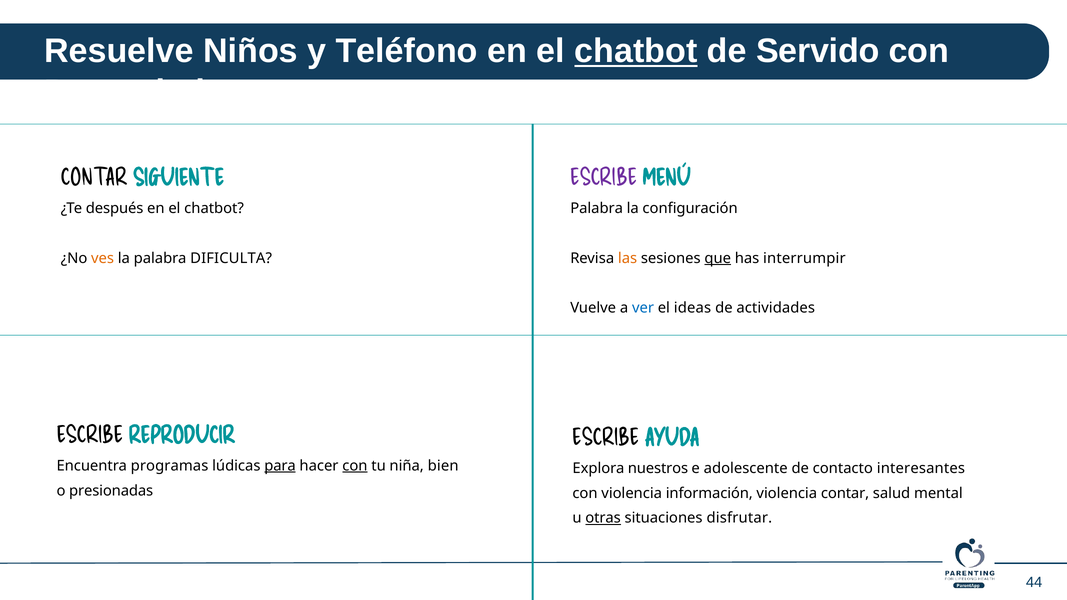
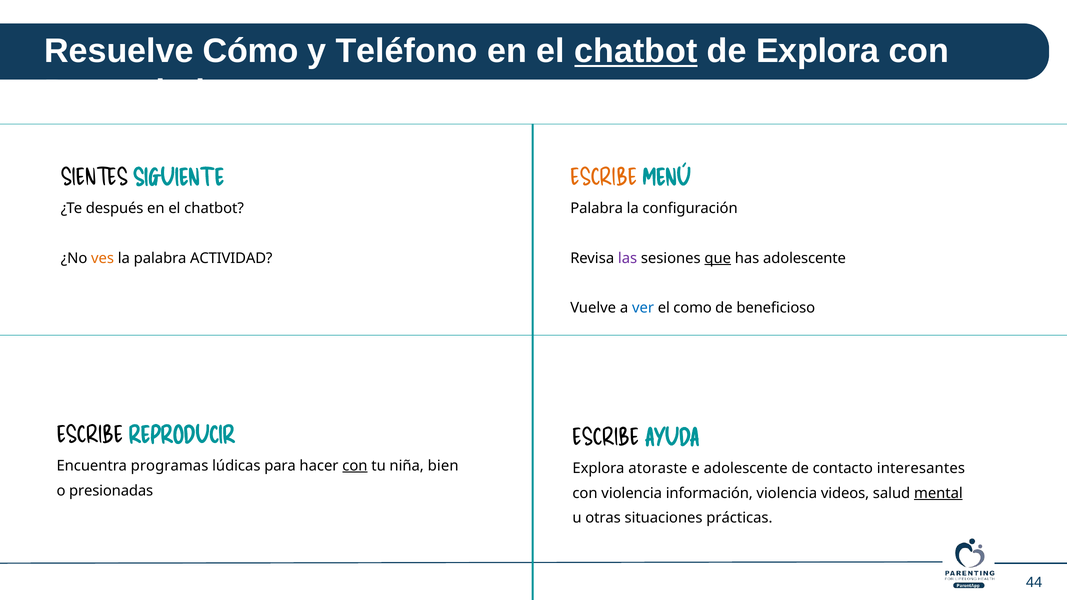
Niños: Niños -> Cómo (251, 51)
de Servido: Servido -> Explora (818, 51)
CONTAR: CONTAR -> SIENTES (94, 178)
ESCRIBE colour: purple -> orange (604, 178)
DIFICULTA: DIFICULTA -> ACTIVIDAD (231, 258)
las colour: orange -> purple (628, 258)
has interrumpir: interrumpir -> adolescente (805, 258)
ideas: ideas -> como (693, 308)
actividades: actividades -> beneficioso (776, 308)
para underline: present -> none (280, 466)
nuestros: nuestros -> atoraste (658, 468)
violencia contar: contar -> videos (845, 493)
mental underline: none -> present (938, 493)
otras underline: present -> none (603, 518)
disfrutar: disfrutar -> prácticas (739, 518)
